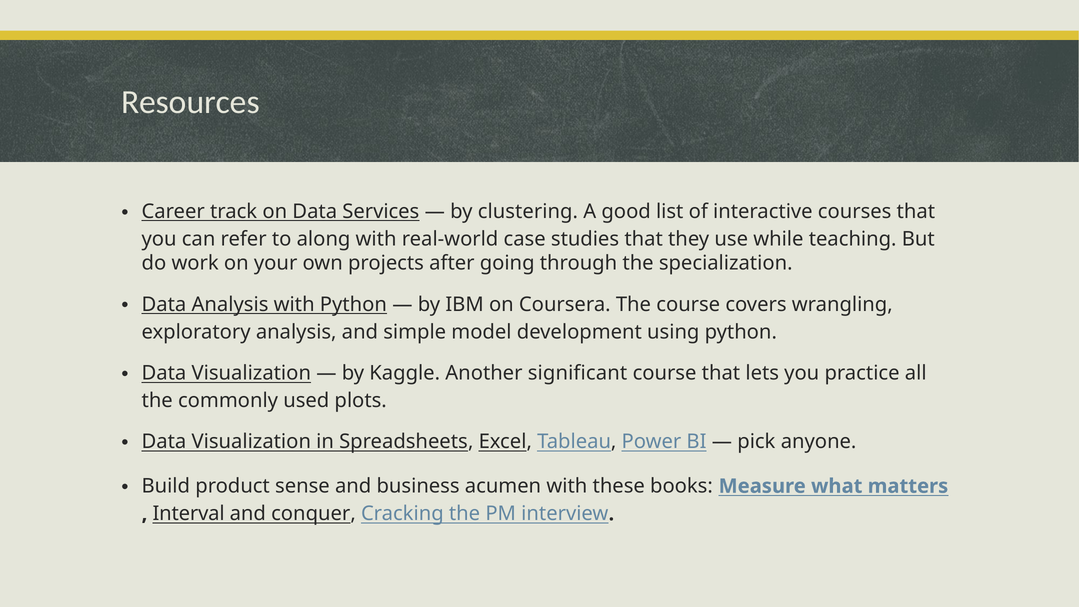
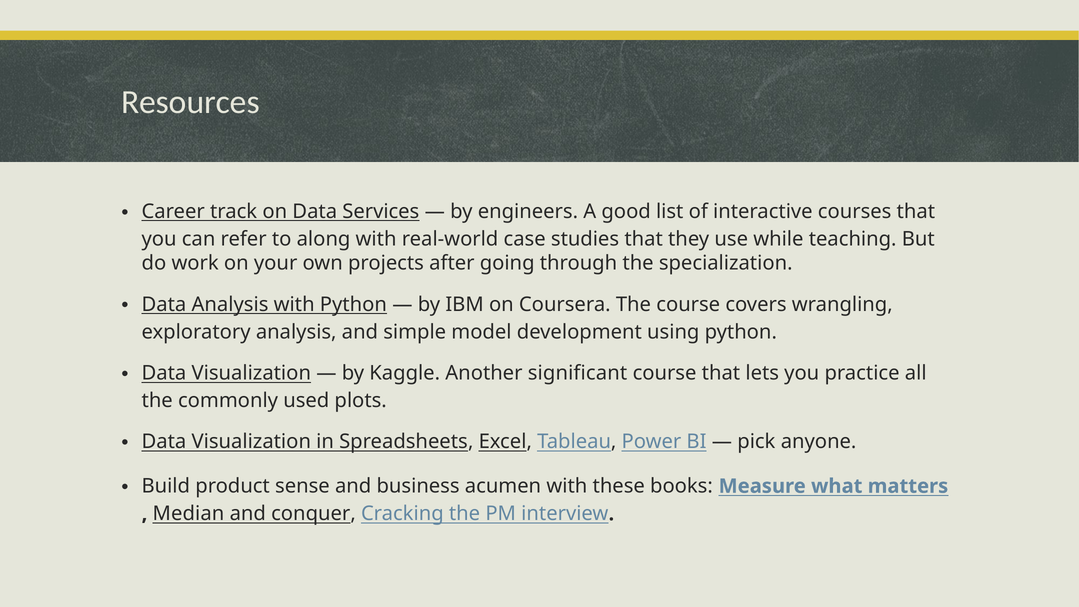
clustering: clustering -> engineers (528, 211)
Interval: Interval -> Median (188, 514)
